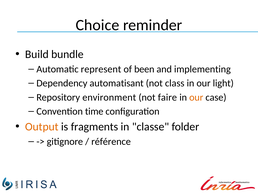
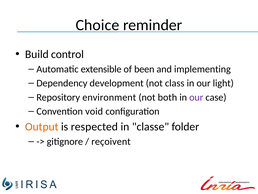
bundle: bundle -> control (68, 54)
represent: represent -> extensible (101, 69)
automatisant: automatisant -> development (117, 83)
faire: faire -> both (167, 97)
our colour: orange -> purple (196, 97)
time: time -> void (94, 111)
fragments: fragments -> respected (94, 126)
référence: référence -> reçoivent (111, 141)
